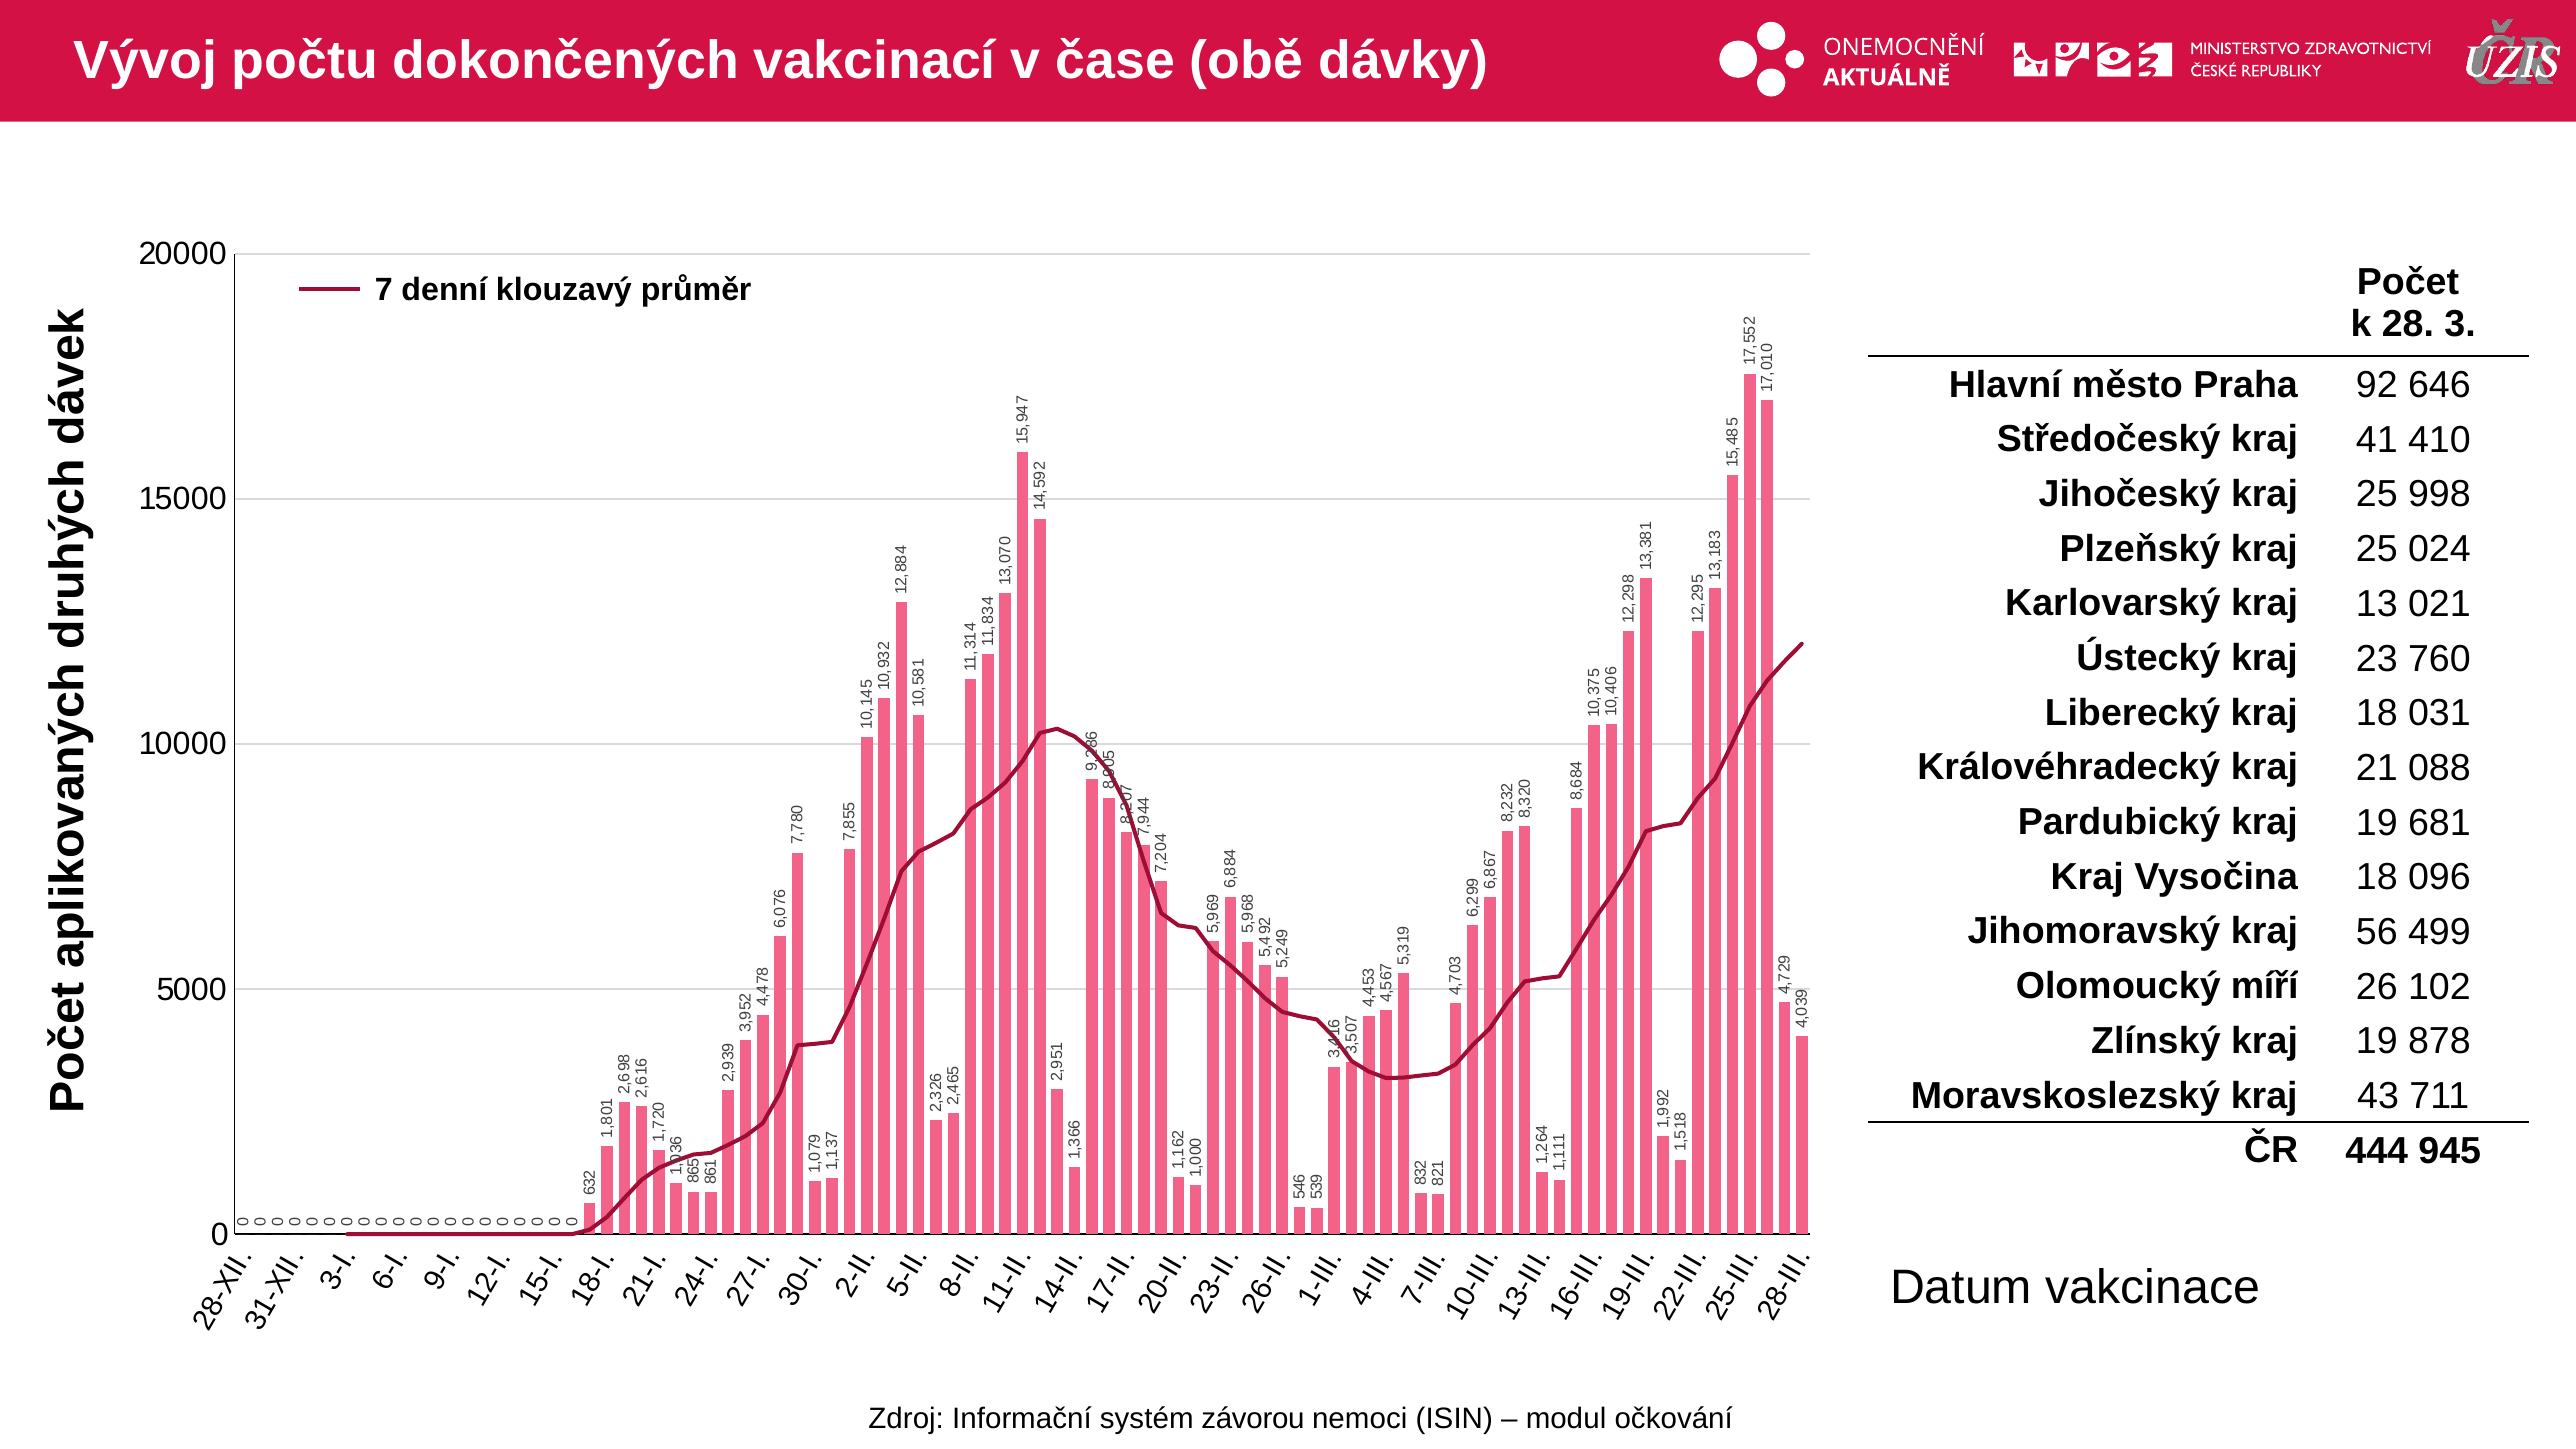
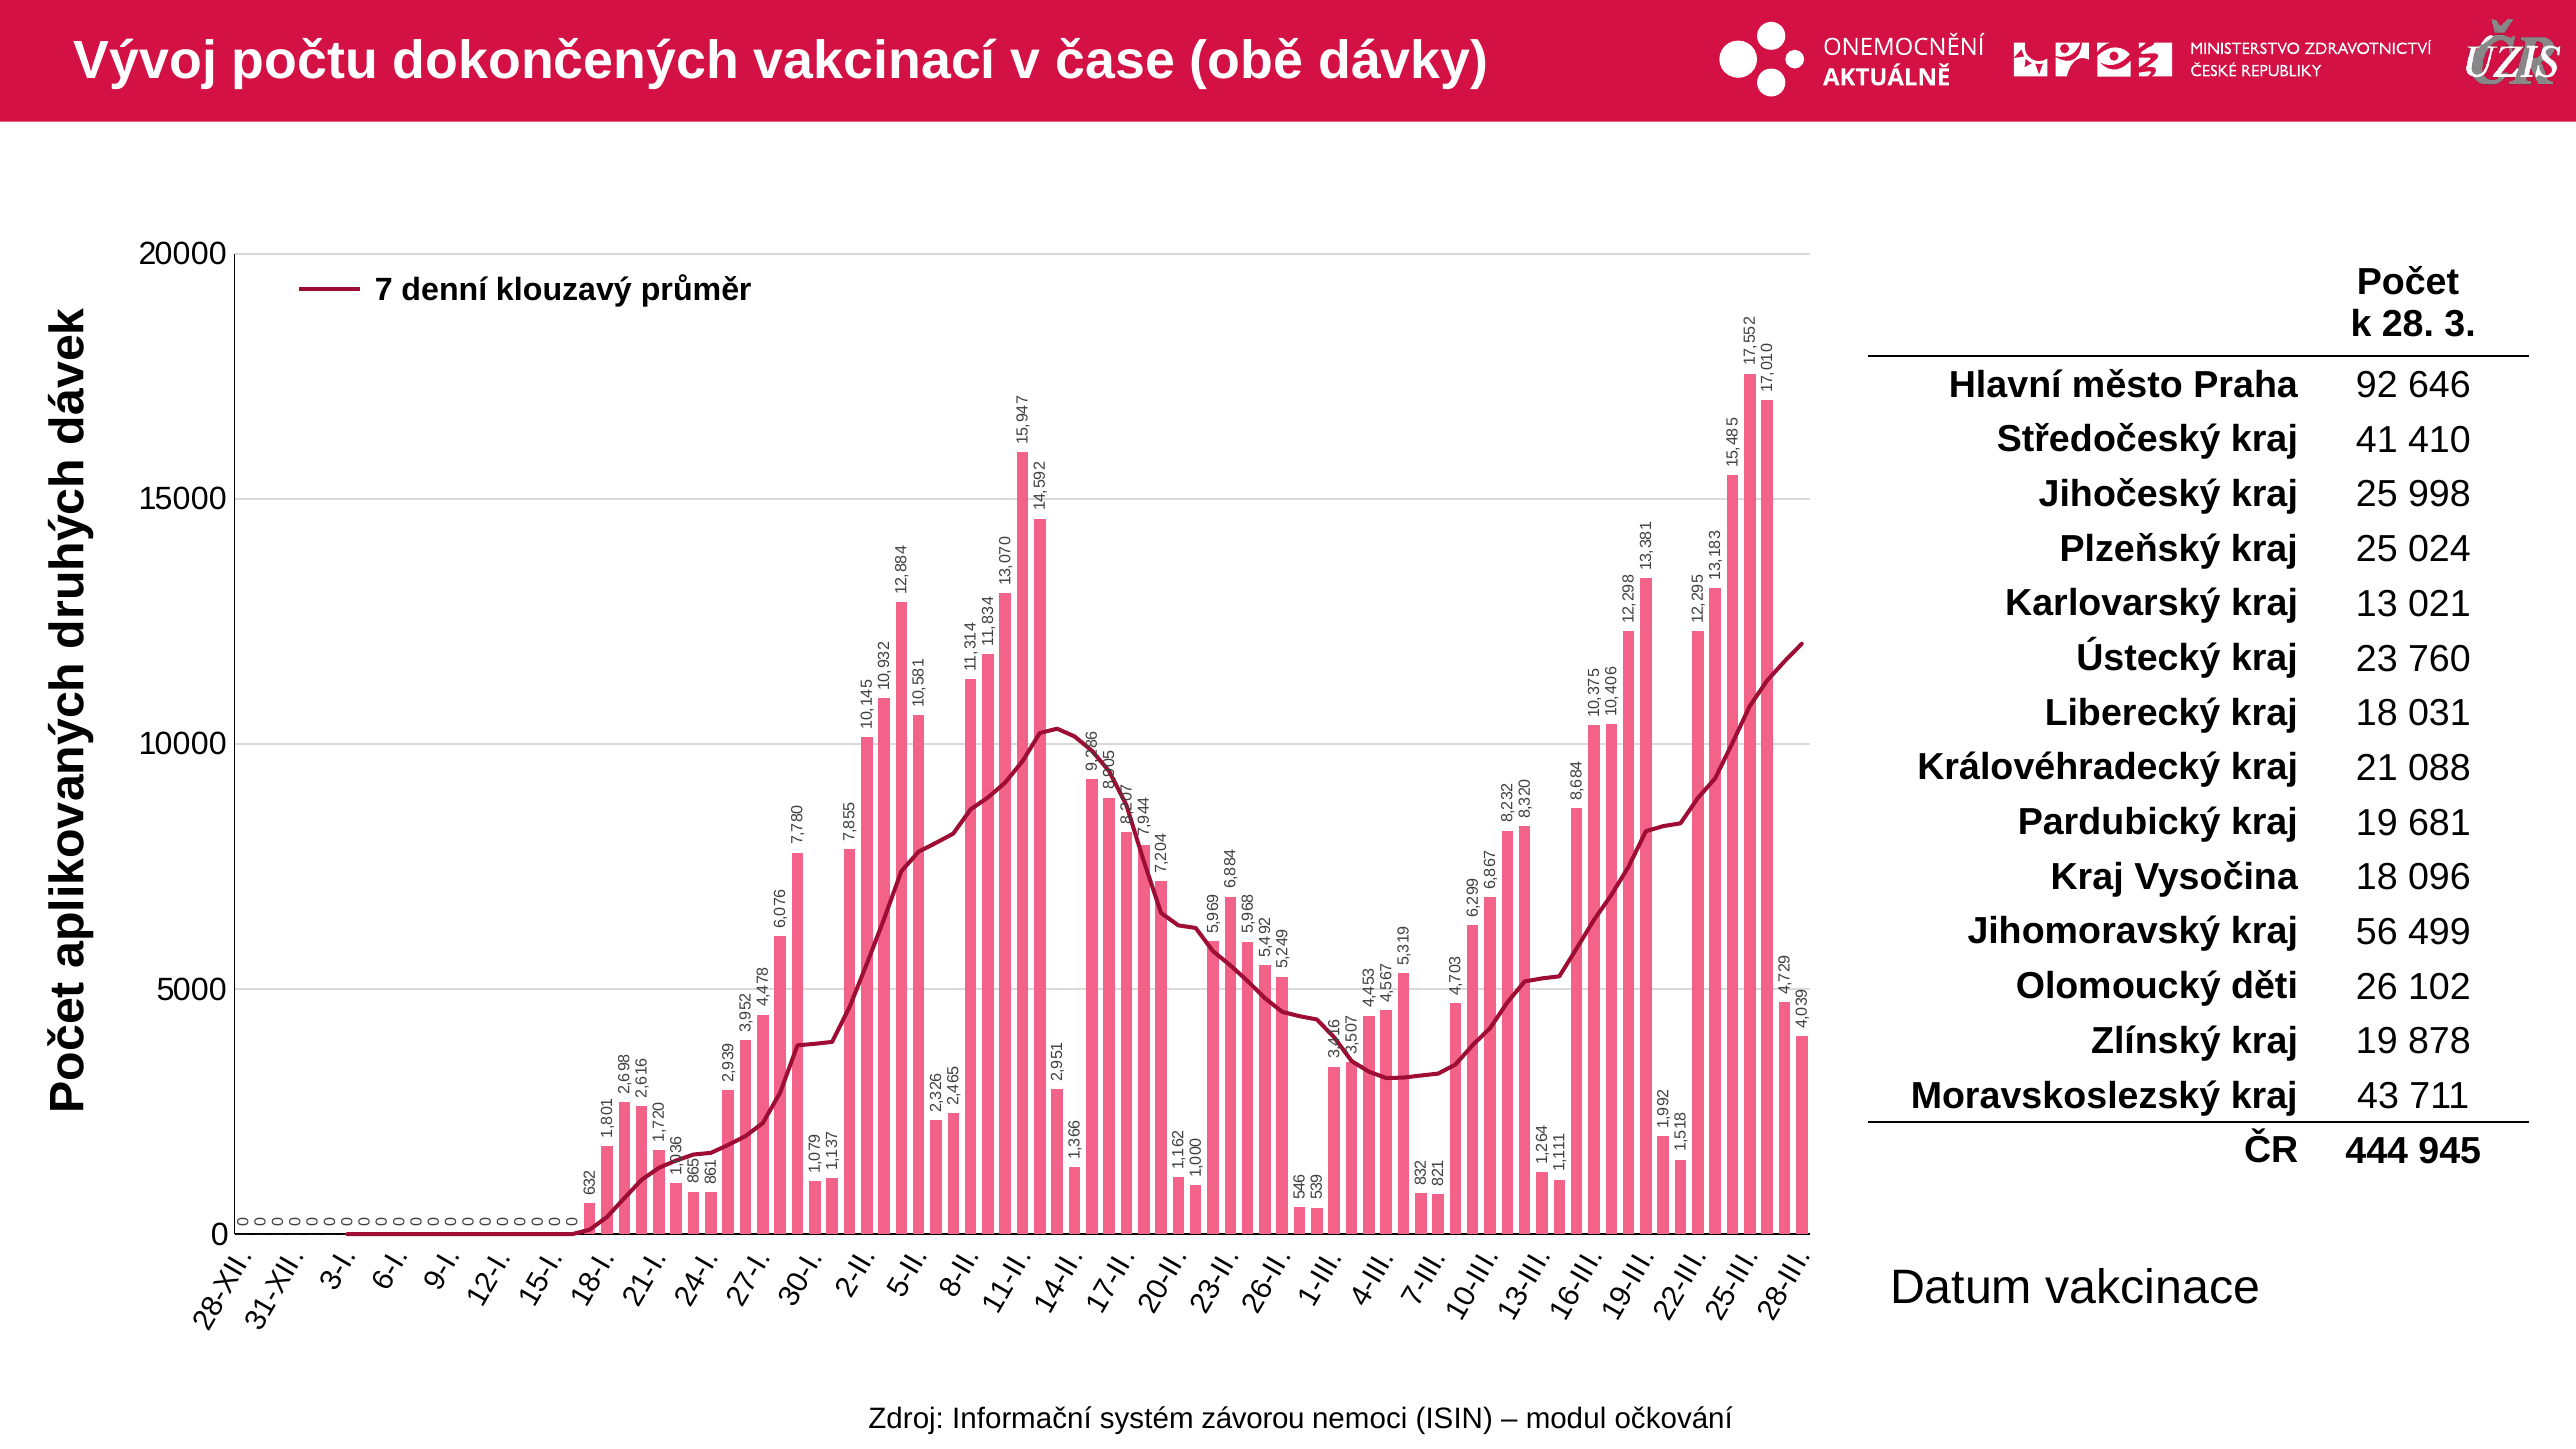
míří: míří -> děti (2264, 986)
